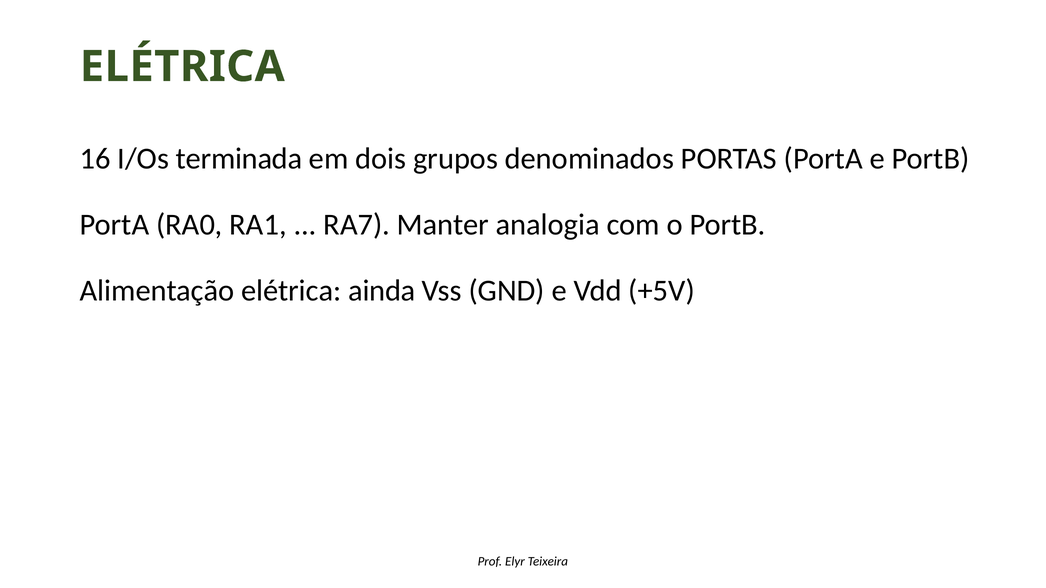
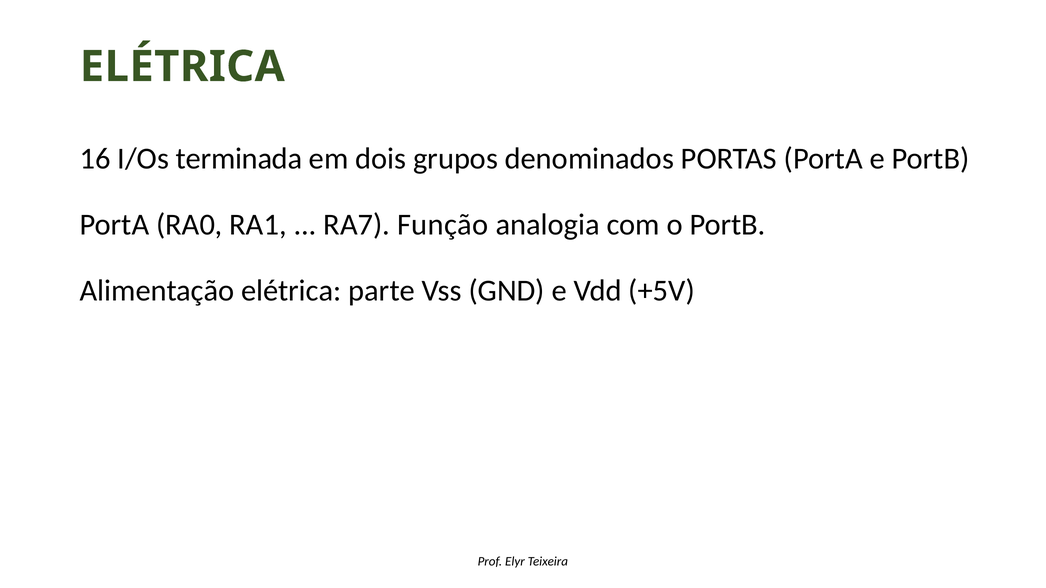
Manter: Manter -> Função (443, 225)
ainda: ainda -> parte (382, 291)
